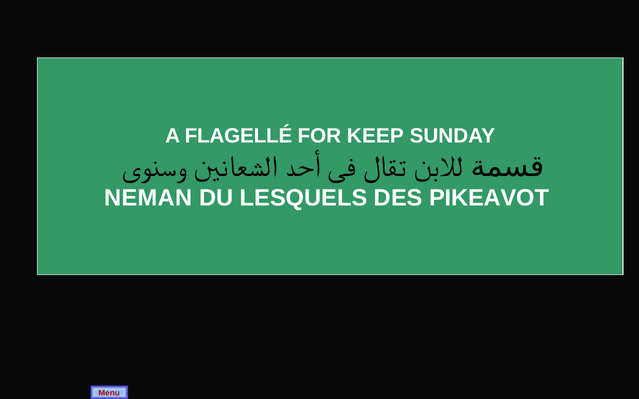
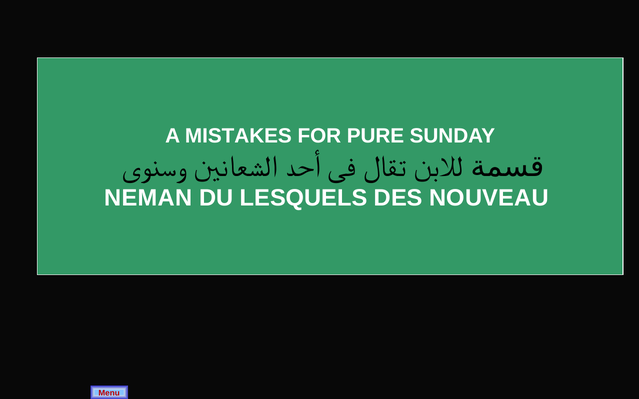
FLAGELLÉ: FLAGELLÉ -> MISTAKES (238, 136)
KEEP: KEEP -> PURE (375, 136)
PIKEAVOT: PIKEAVOT -> NOUVEAU (489, 198)
